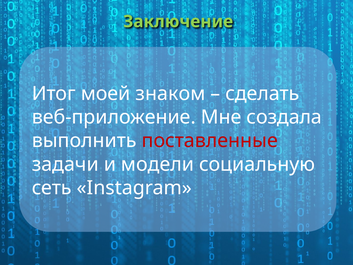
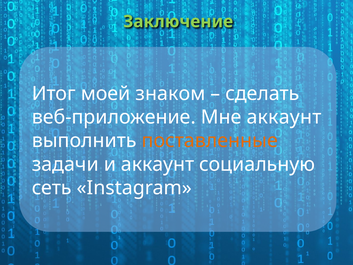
Мне создала: создала -> аккаунт (284, 117)
поставленные colour: red -> orange (210, 141)
и модели: модели -> аккаунт (158, 164)
